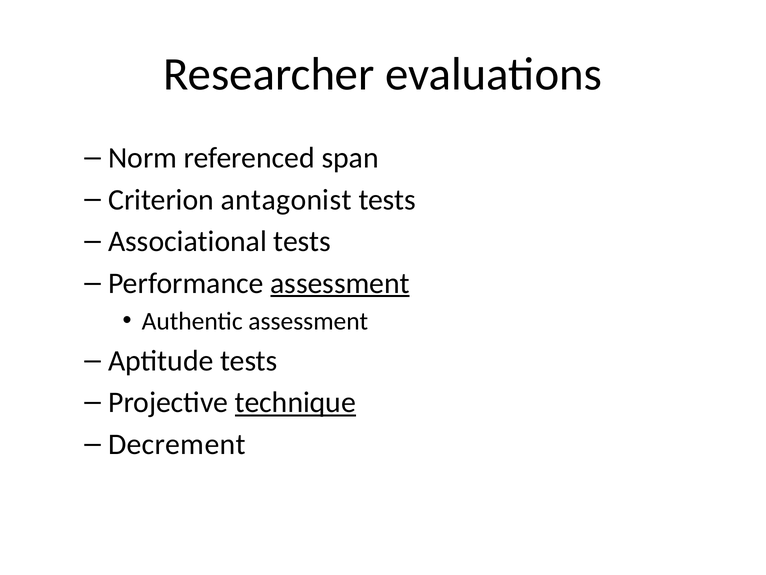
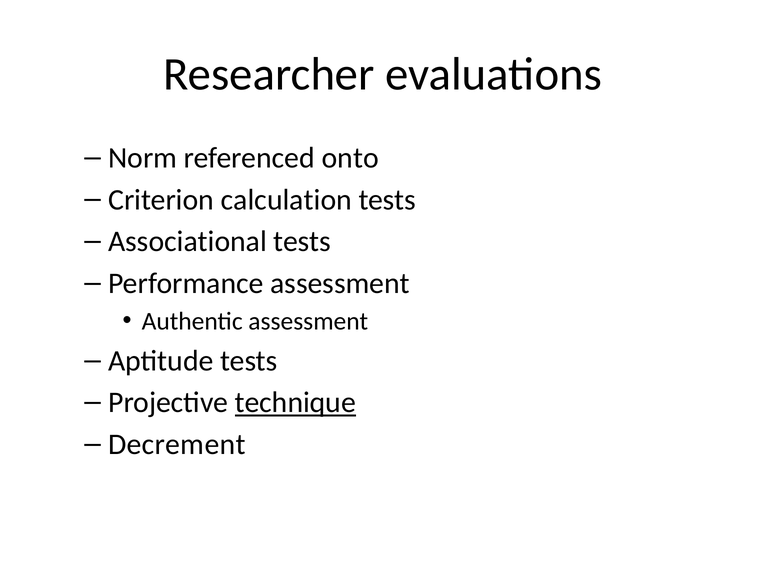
span: span -> onto (350, 158)
antagonist: antagonist -> calculation (286, 200)
assessment underline: present -> none (340, 283)
